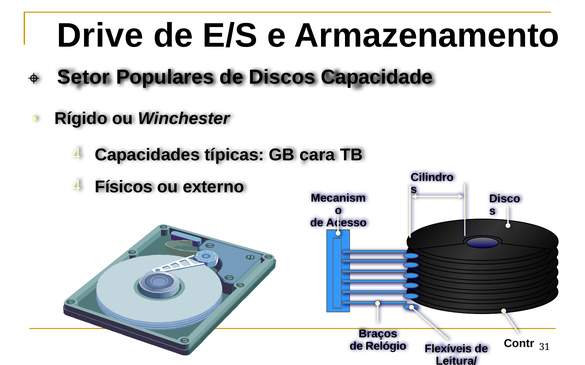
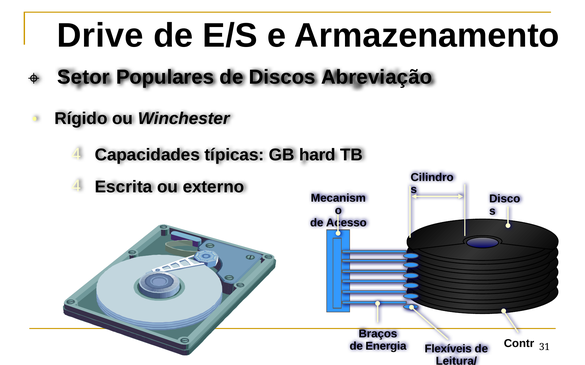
Capacidade: Capacidade -> Abreviação (377, 77)
cara: cara -> hard (317, 155)
Físicos: Físicos -> Escrita (124, 187)
Relógio: Relógio -> Energia (386, 347)
